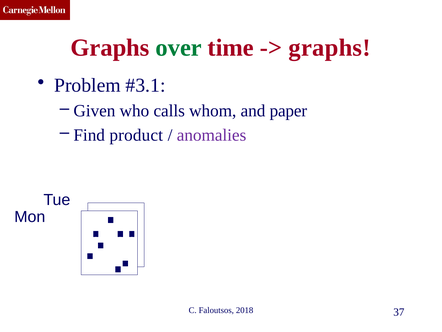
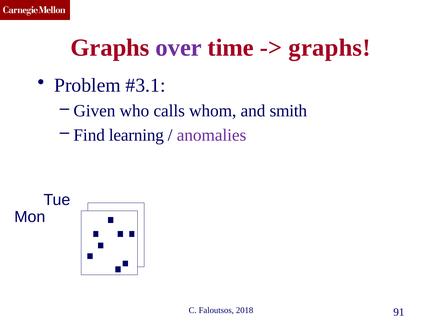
over colour: green -> purple (179, 48)
paper: paper -> smith (288, 111)
product: product -> learning (136, 135)
37: 37 -> 91 (399, 312)
